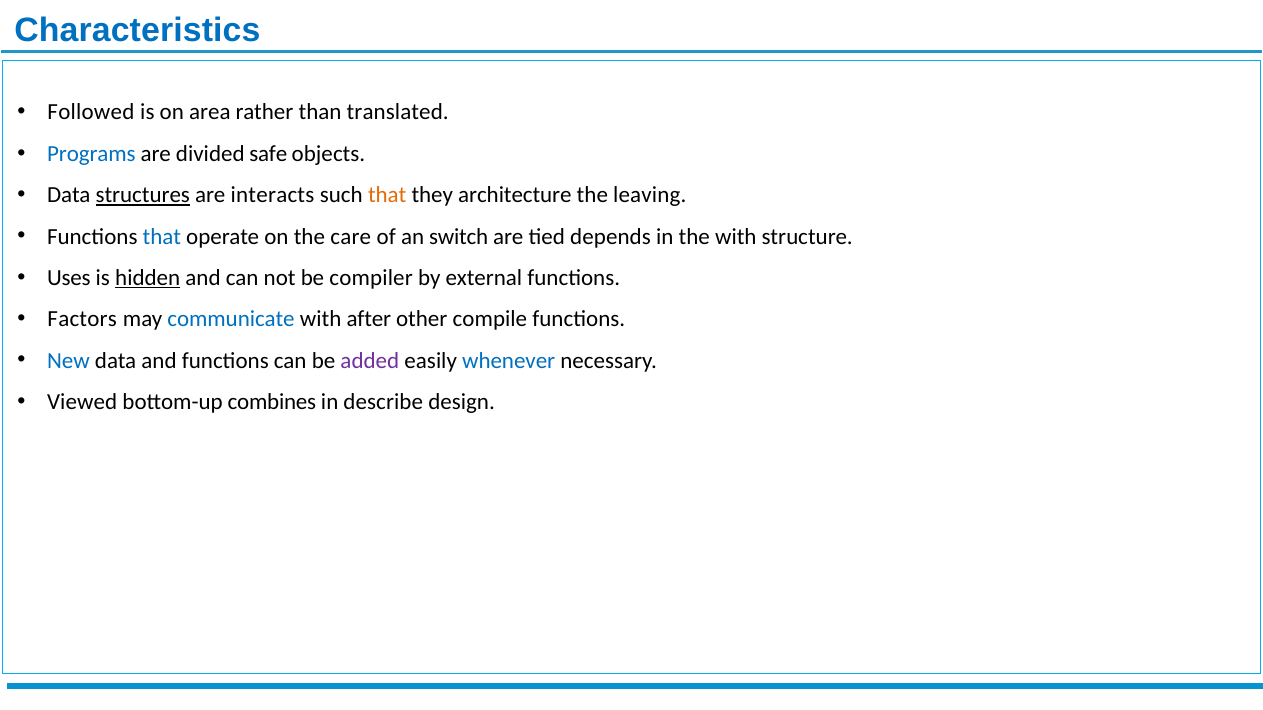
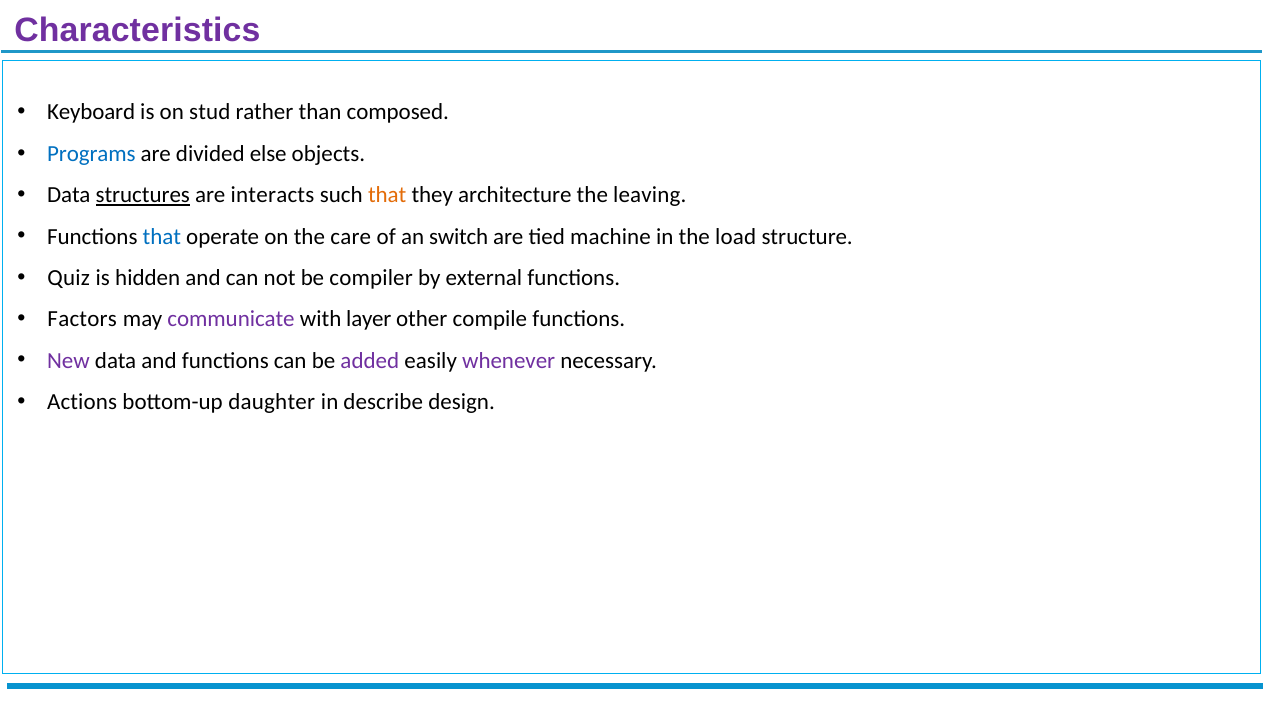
Characteristics colour: blue -> purple (137, 30)
Followed: Followed -> Keyboard (91, 112)
area: area -> stud (210, 112)
translated: translated -> composed (398, 112)
safe: safe -> else (268, 154)
depends: depends -> machine (611, 237)
the with: with -> load (736, 237)
Uses: Uses -> Quiz (69, 278)
hidden underline: present -> none (148, 278)
communicate colour: blue -> purple (231, 319)
after: after -> layer (369, 319)
New colour: blue -> purple (68, 361)
whenever colour: blue -> purple (509, 361)
Viewed: Viewed -> Actions (82, 402)
combines: combines -> daughter (272, 402)
